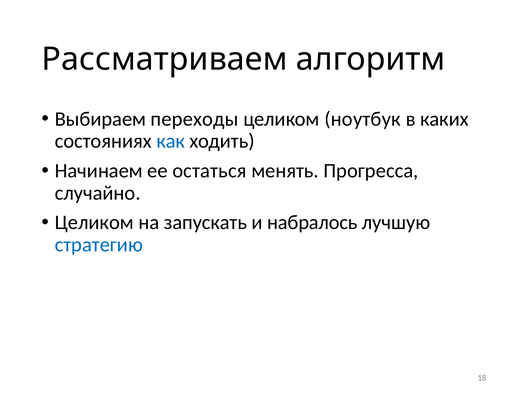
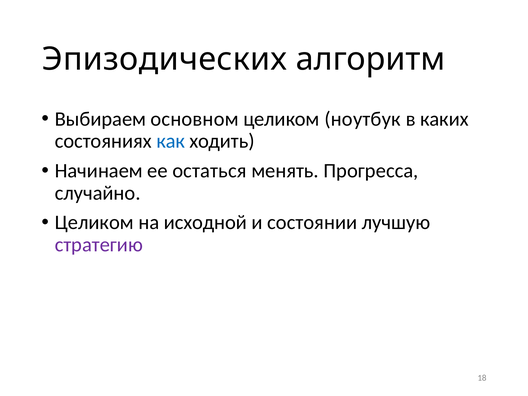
Рассматриваем: Рассматриваем -> Эпизодических (164, 59)
переходы: переходы -> основном (195, 119)
запускать: запускать -> исходной (205, 222)
набралось: набралось -> состоянии (312, 222)
стратегию colour: blue -> purple (99, 245)
